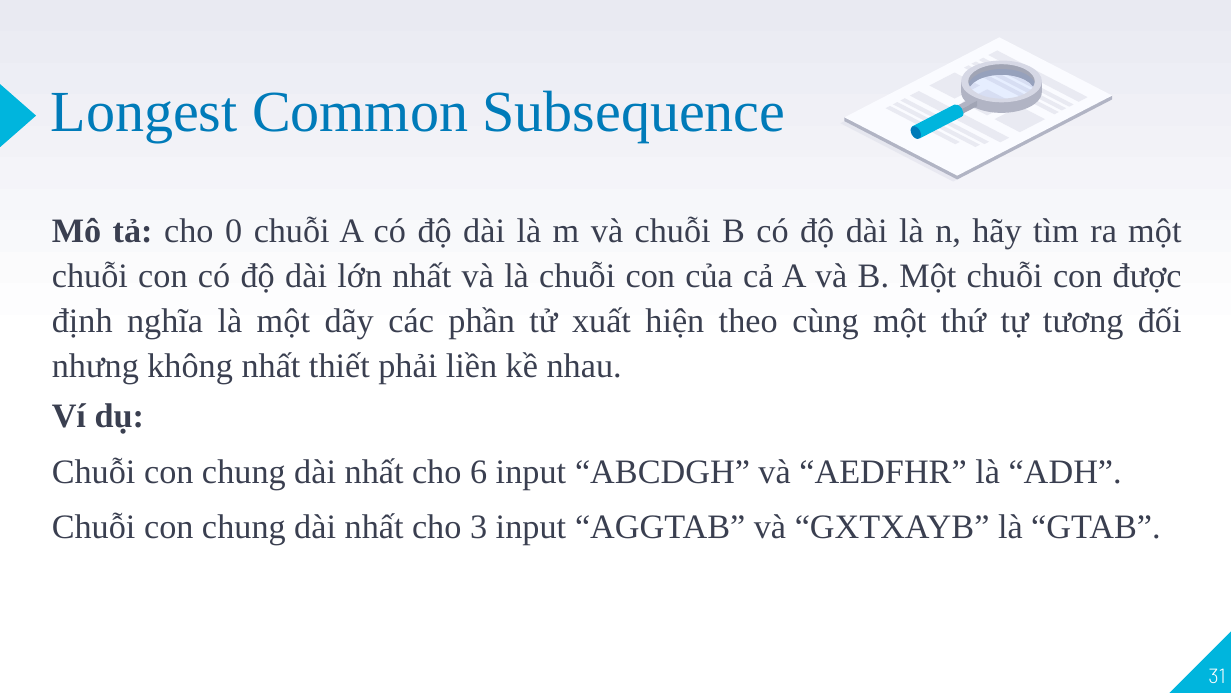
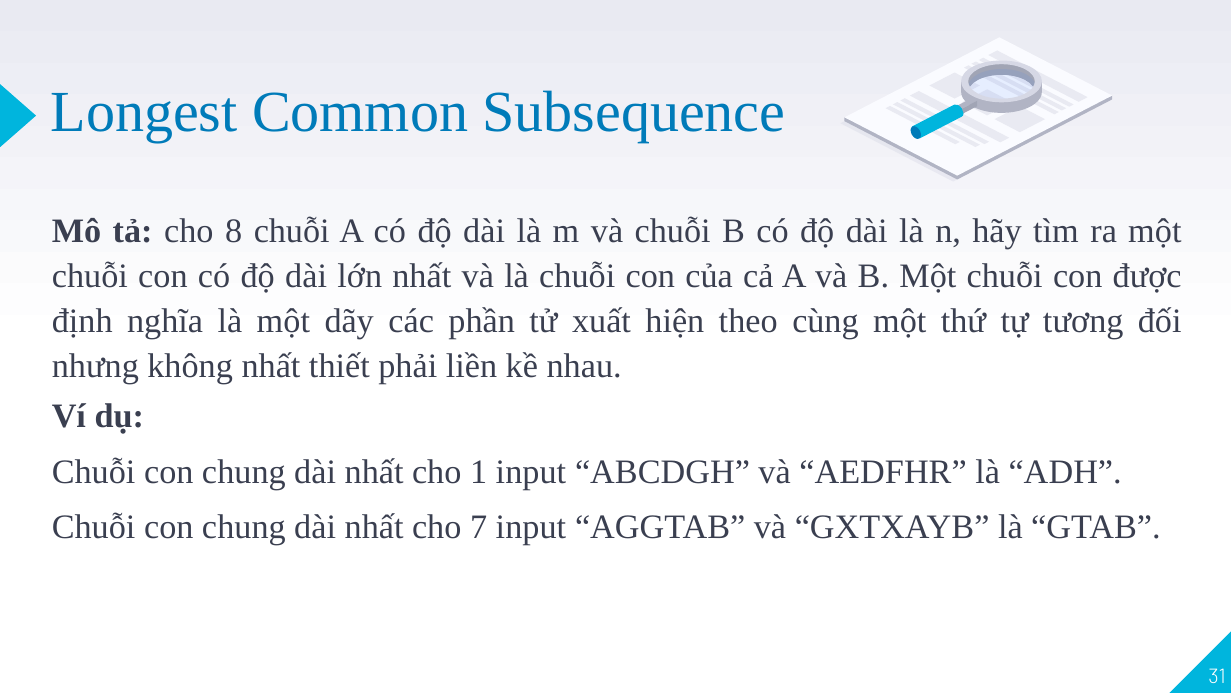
0: 0 -> 8 (234, 231)
6: 6 -> 1 (479, 471)
3: 3 -> 7 (479, 527)
